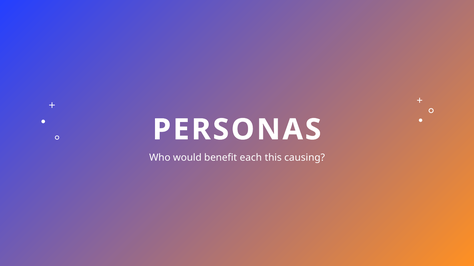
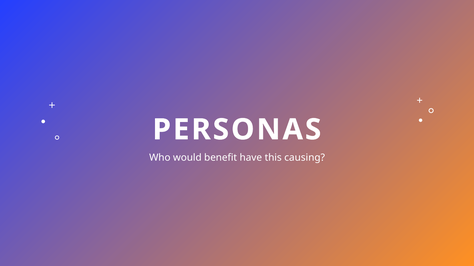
each: each -> have (251, 158)
